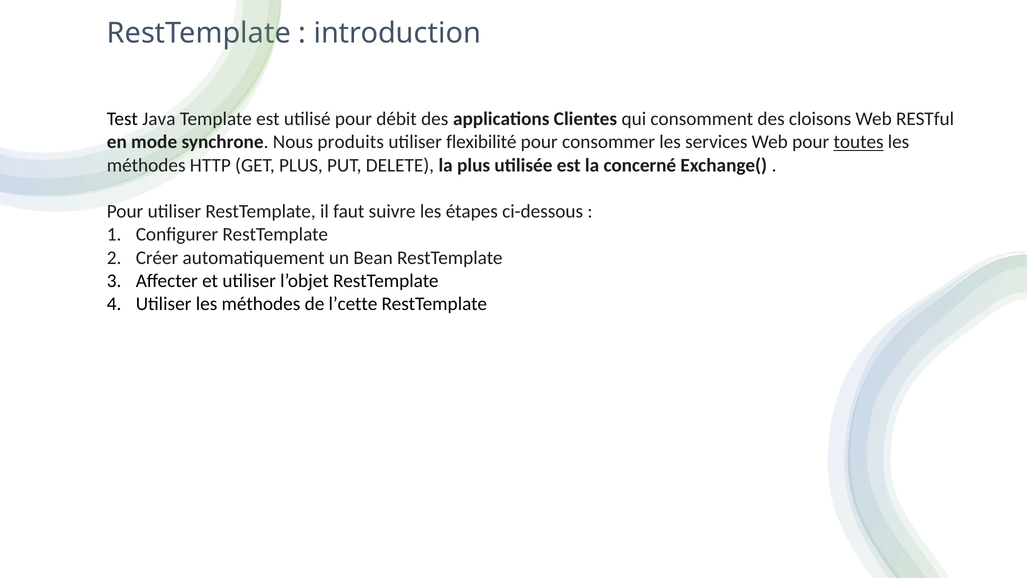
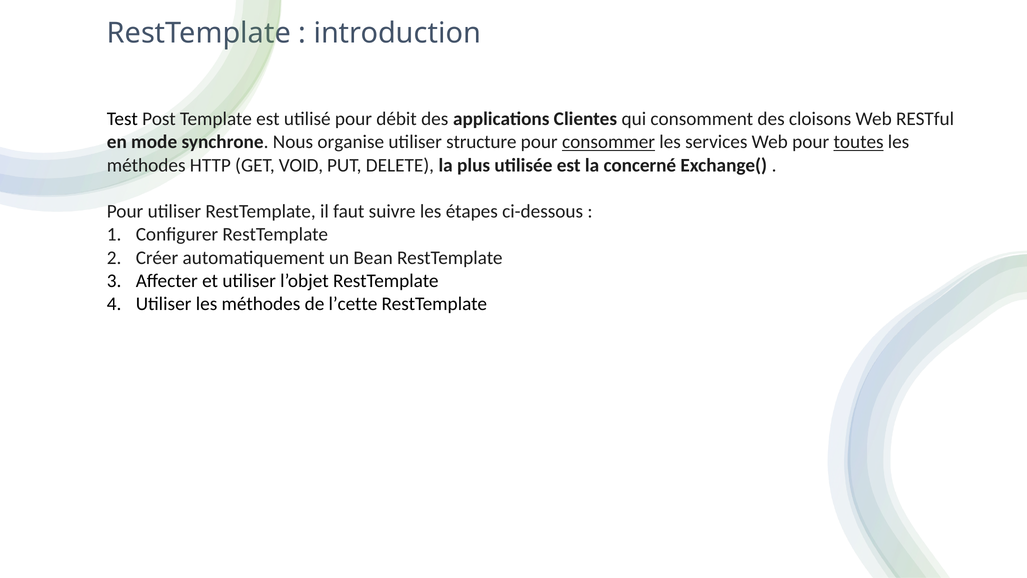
Java: Java -> Post (159, 119)
produits: produits -> organise (351, 142)
flexibilité: flexibilité -> structure (481, 142)
consommer underline: none -> present (609, 142)
GET PLUS: PLUS -> VOID (301, 165)
